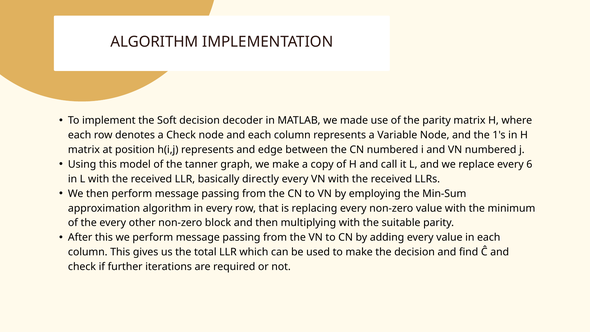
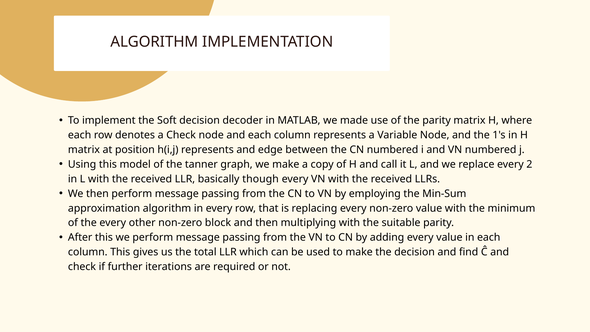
6: 6 -> 2 (529, 164)
directly: directly -> though (261, 179)
